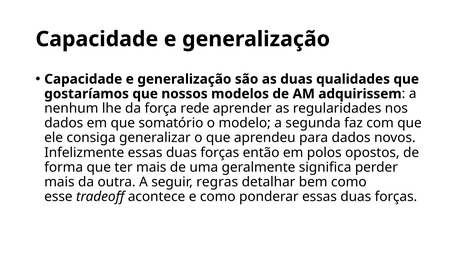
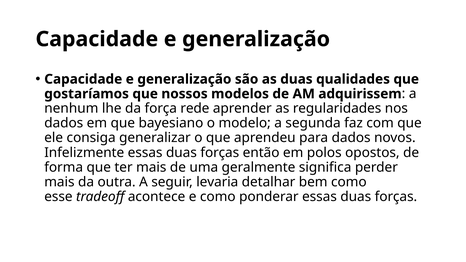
somatório: somatório -> bayesiano (171, 123)
regras: regras -> levaria (217, 182)
